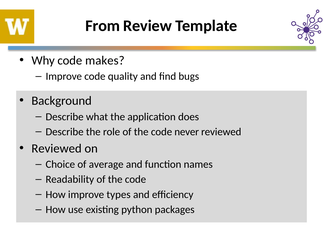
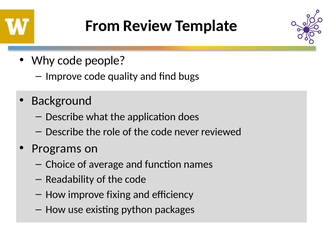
makes: makes -> people (105, 60)
Reviewed: Reviewed -> Programs (57, 149)
types: types -> fixing (119, 195)
